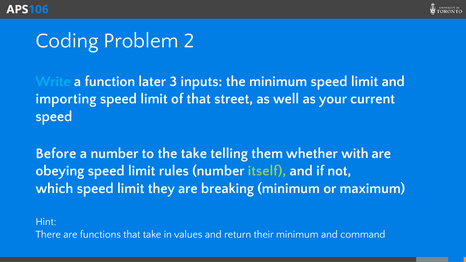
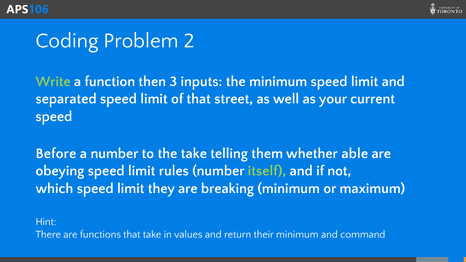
Write colour: light blue -> light green (53, 81)
later: later -> then (152, 81)
importing: importing -> separated (66, 99)
with: with -> able (355, 154)
